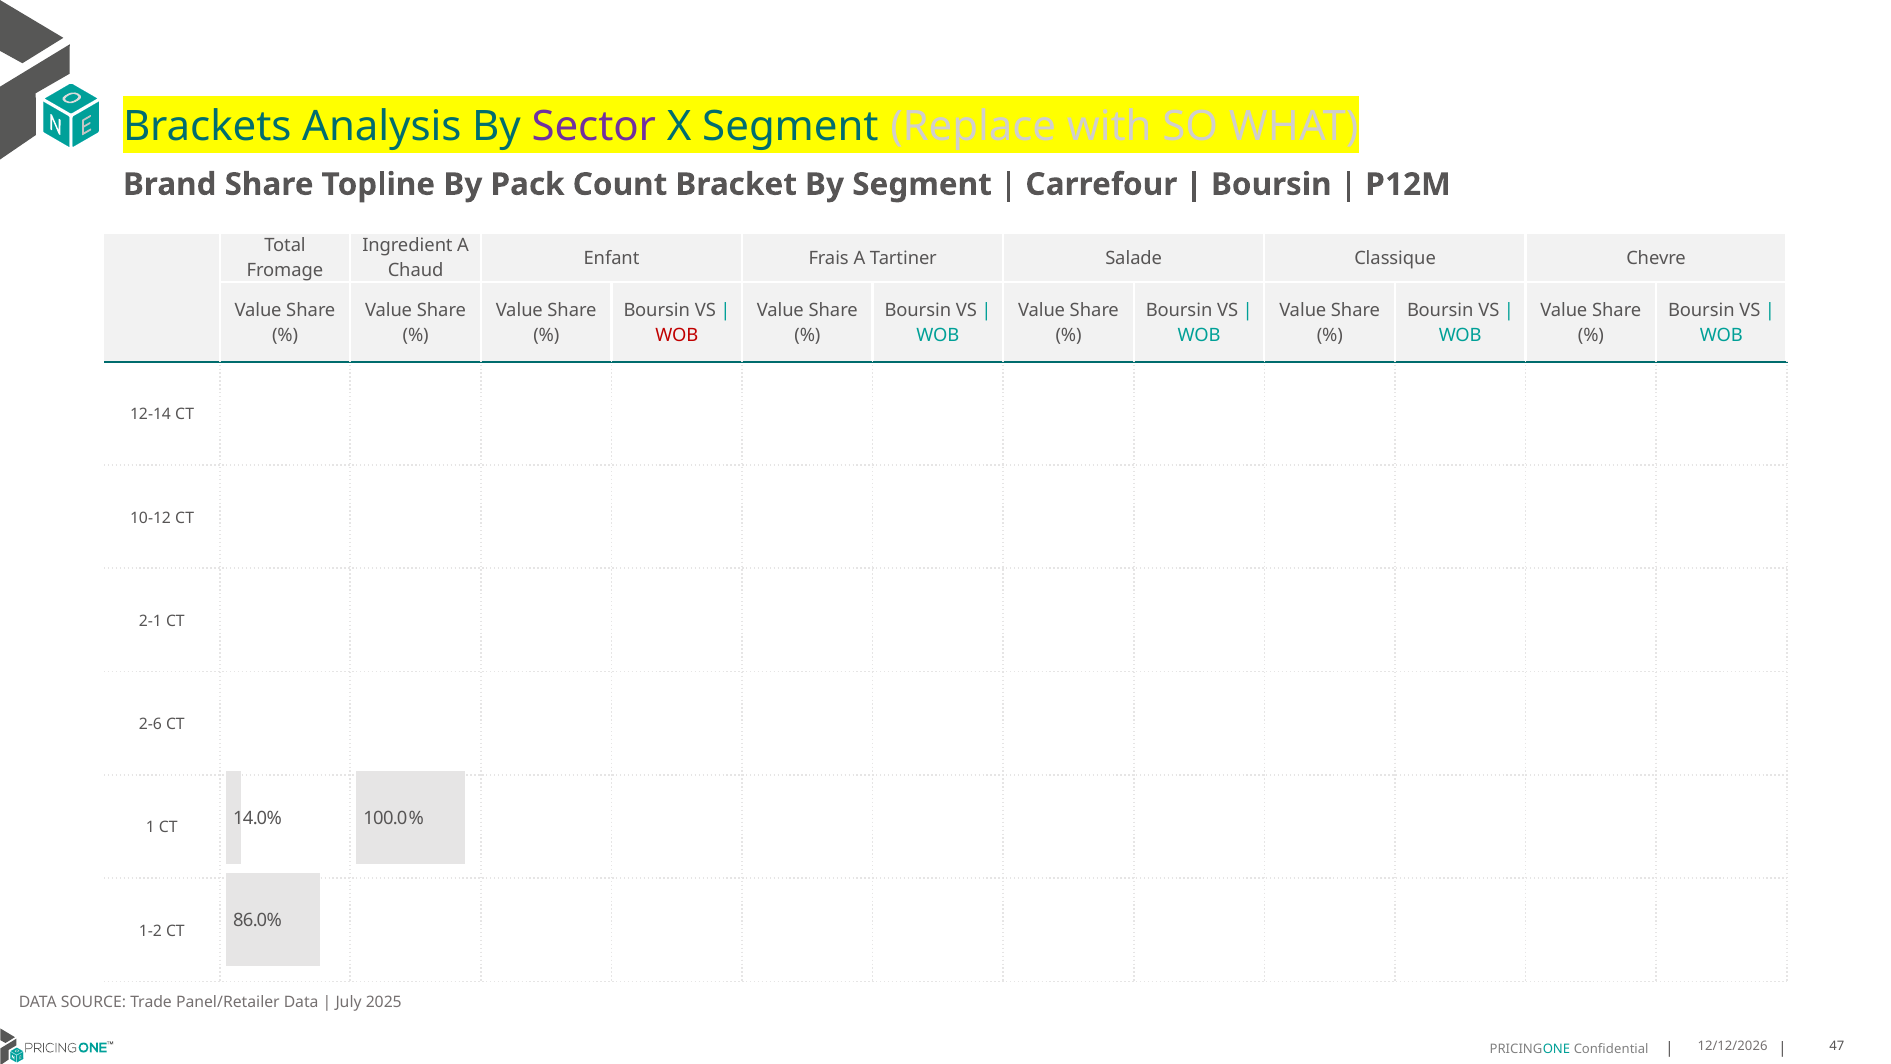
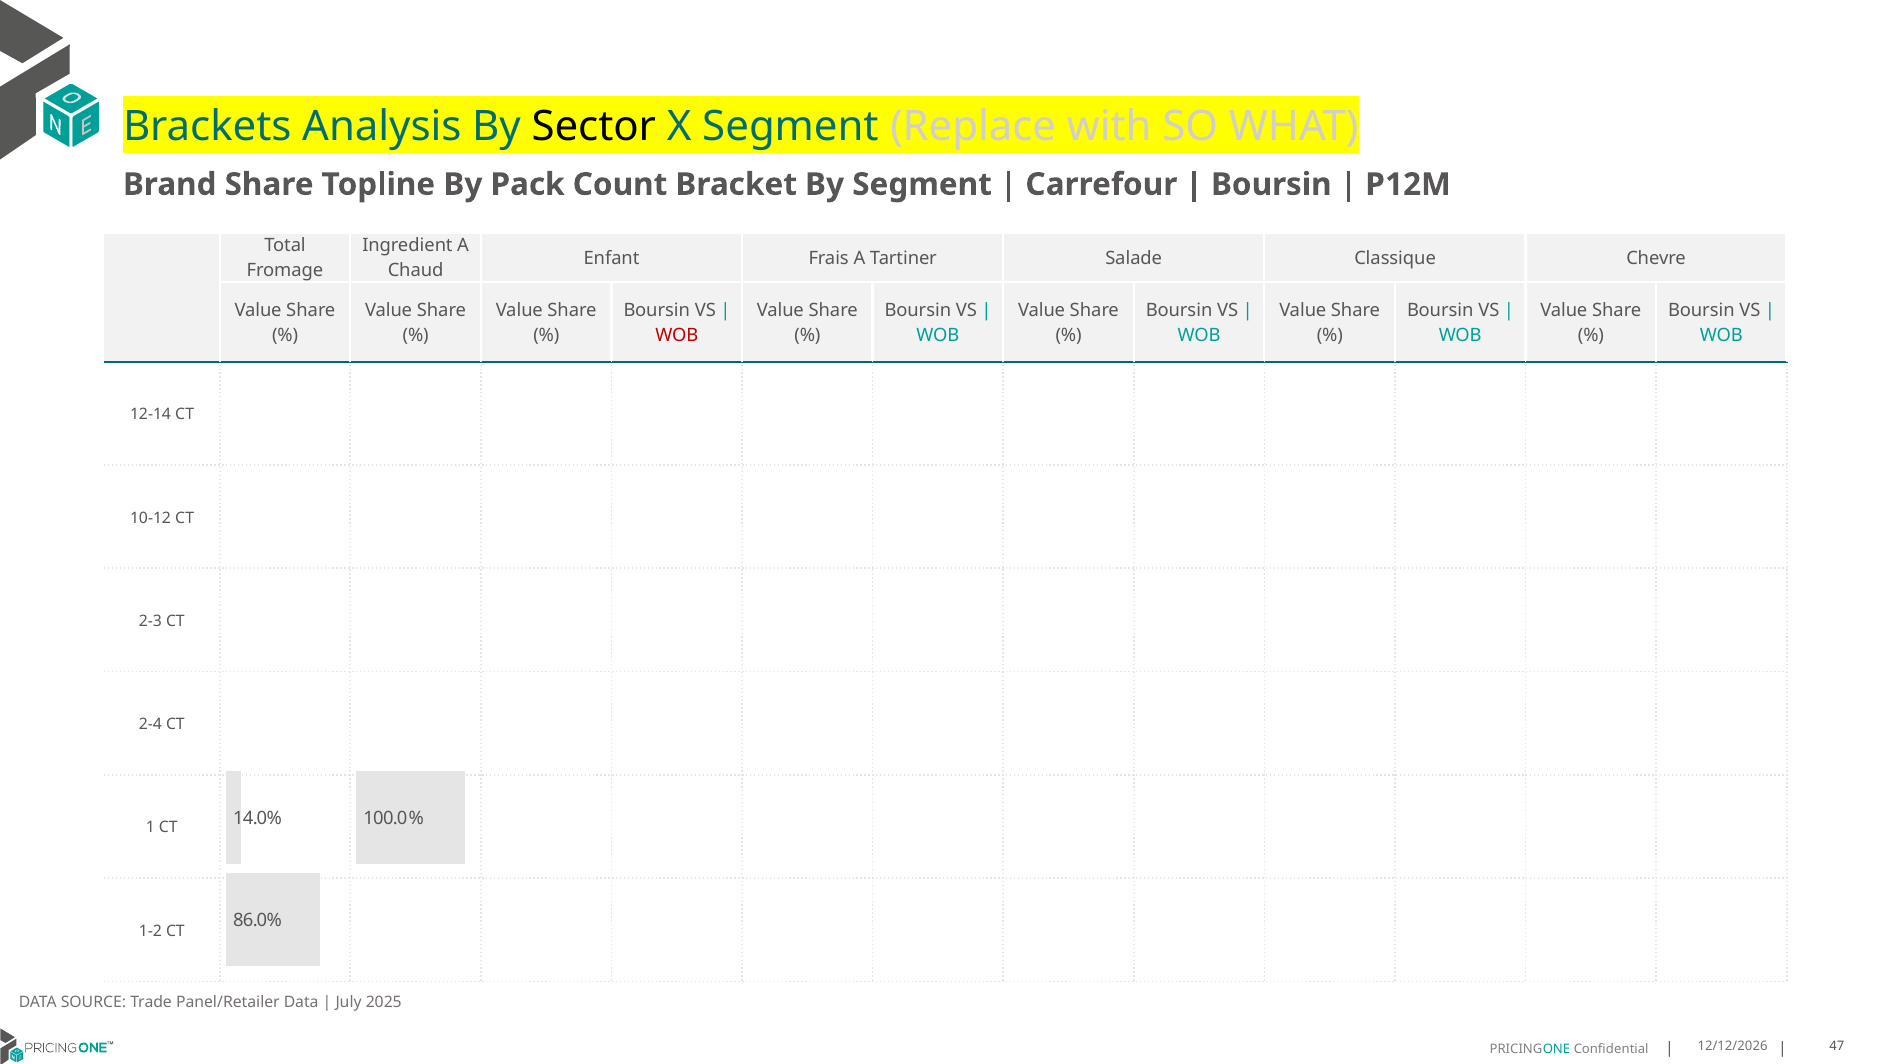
Sector colour: purple -> black (594, 127)
2-1: 2-1 -> 2-3 (150, 621)
2-6: 2-6 -> 2-4 (150, 724)
